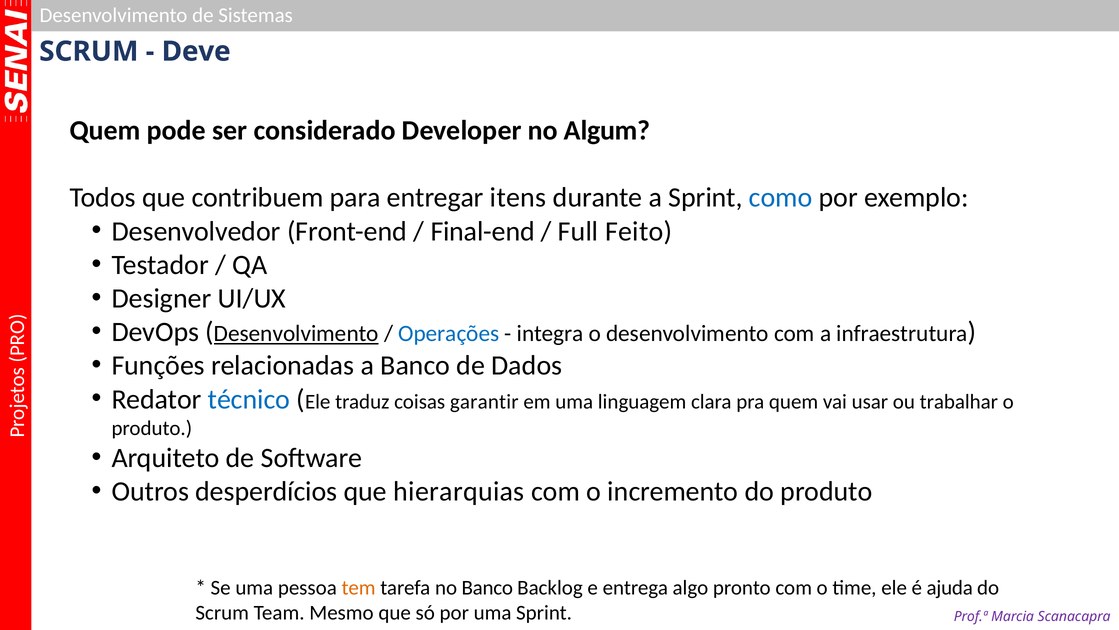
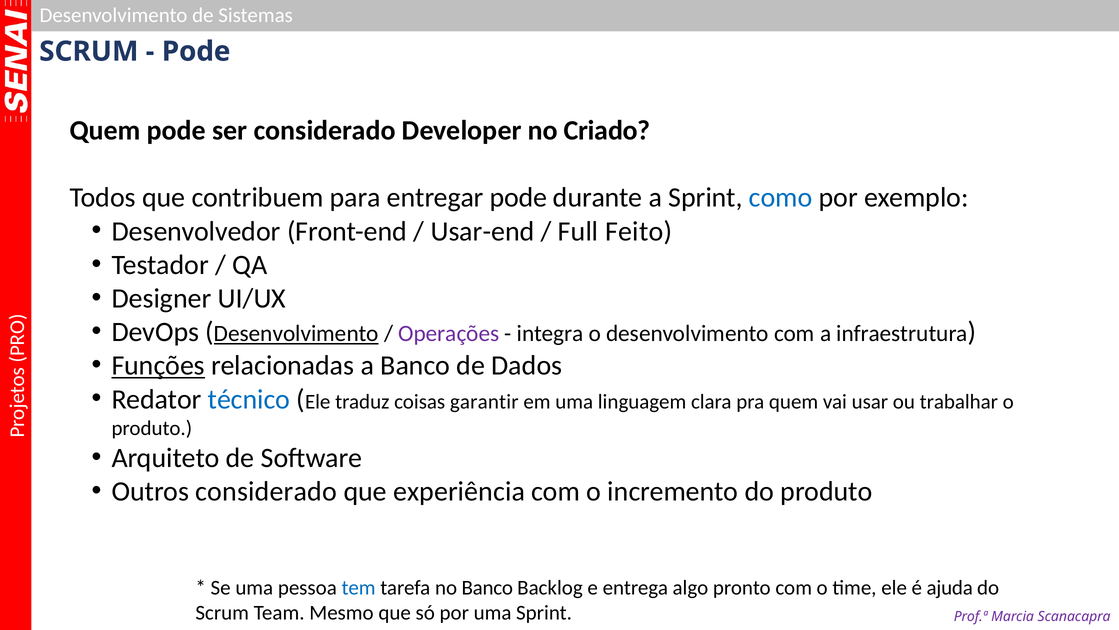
Deve: Deve -> Pode (196, 51)
Algum: Algum -> Criado (607, 130)
entregar itens: itens -> pode (518, 198)
Final-end: Final-end -> Usar-end (483, 231)
Operações colour: blue -> purple (449, 333)
Funções underline: none -> present (158, 365)
Outros desperdícios: desperdícios -> considerado (266, 491)
hierarquias: hierarquias -> experiência (459, 491)
tem colour: orange -> blue (359, 587)
